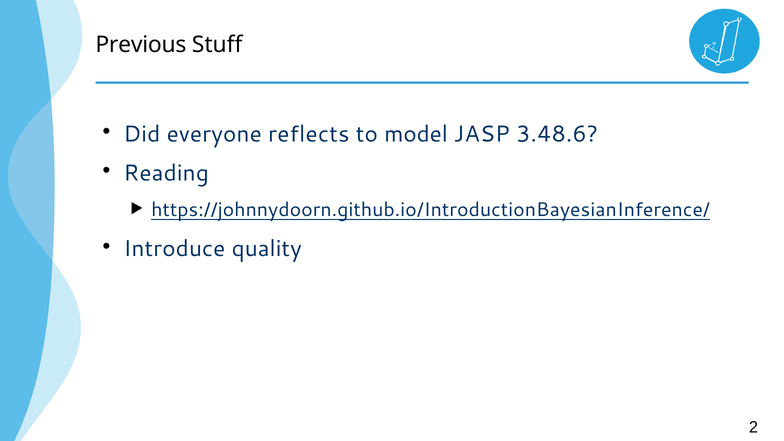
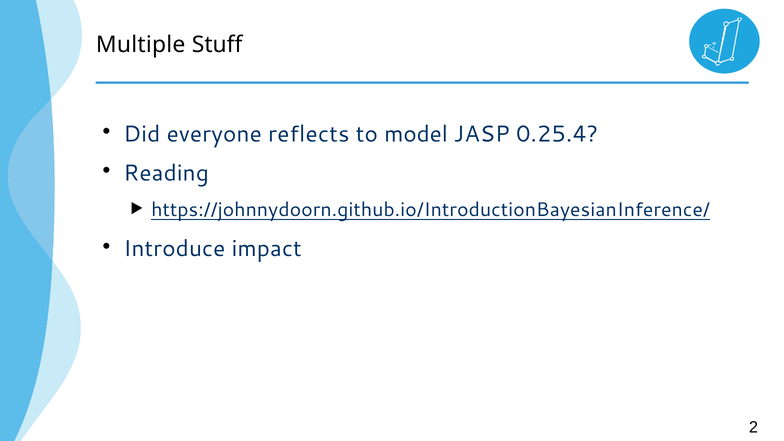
Previous: Previous -> Multiple (141, 44)
3.48.6: 3.48.6 -> 0.25.4 (557, 134)
quality: quality -> impact (267, 249)
